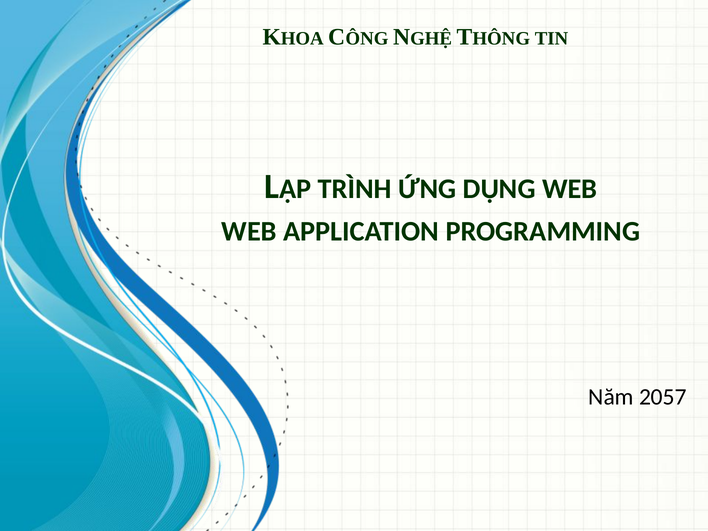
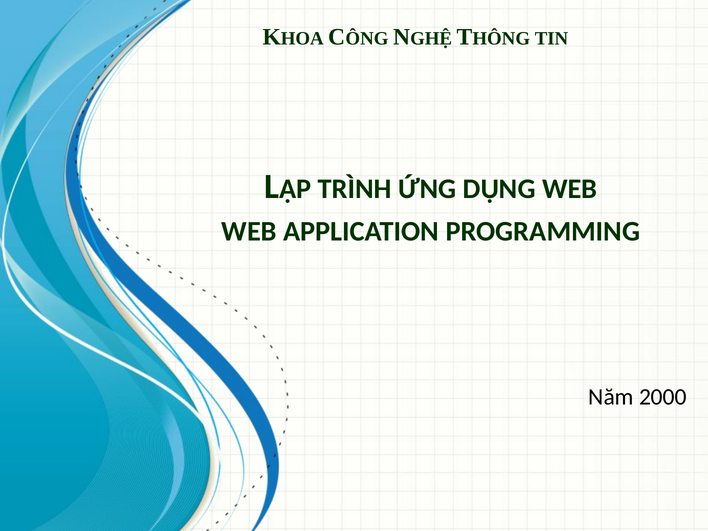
2057: 2057 -> 2000 (663, 397)
